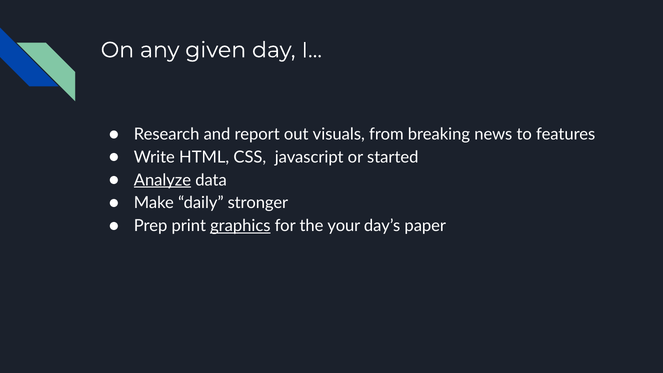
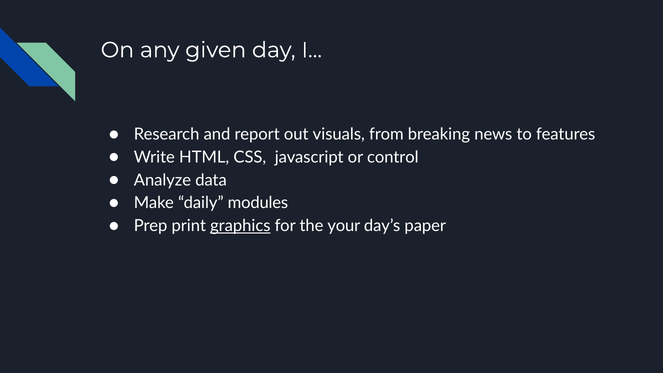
started: started -> control (393, 157)
Analyze underline: present -> none (162, 180)
stronger: stronger -> modules (258, 203)
